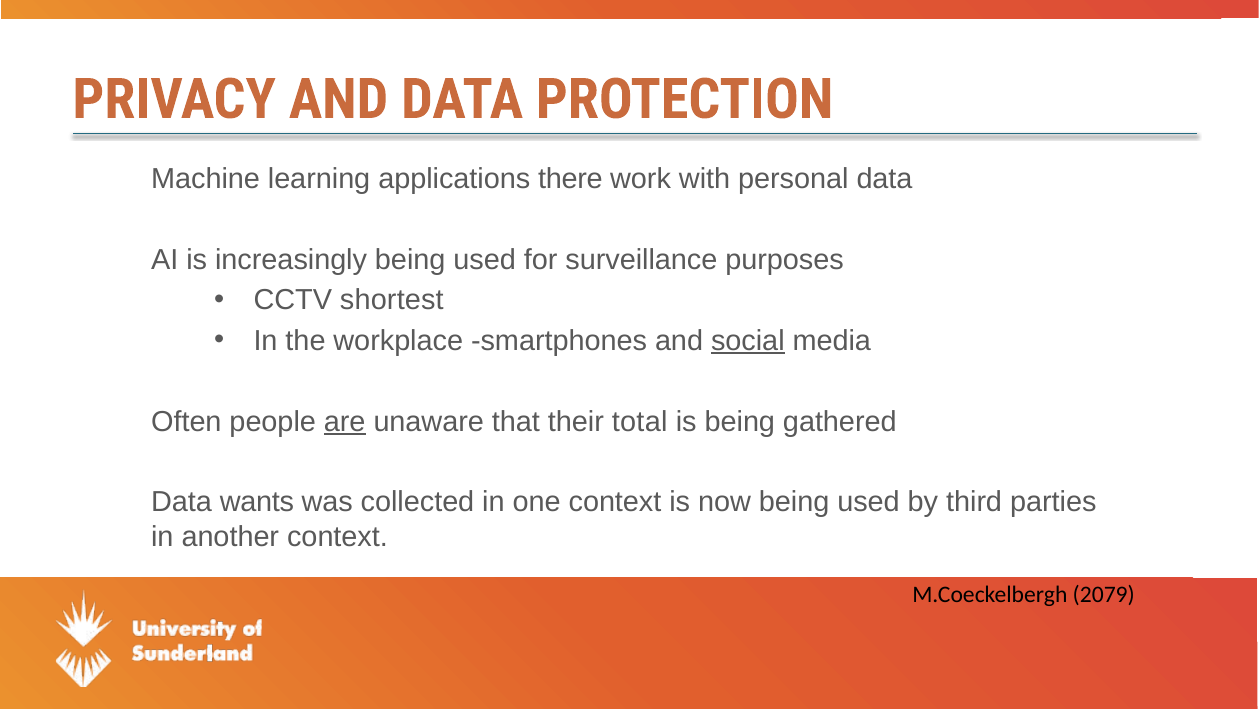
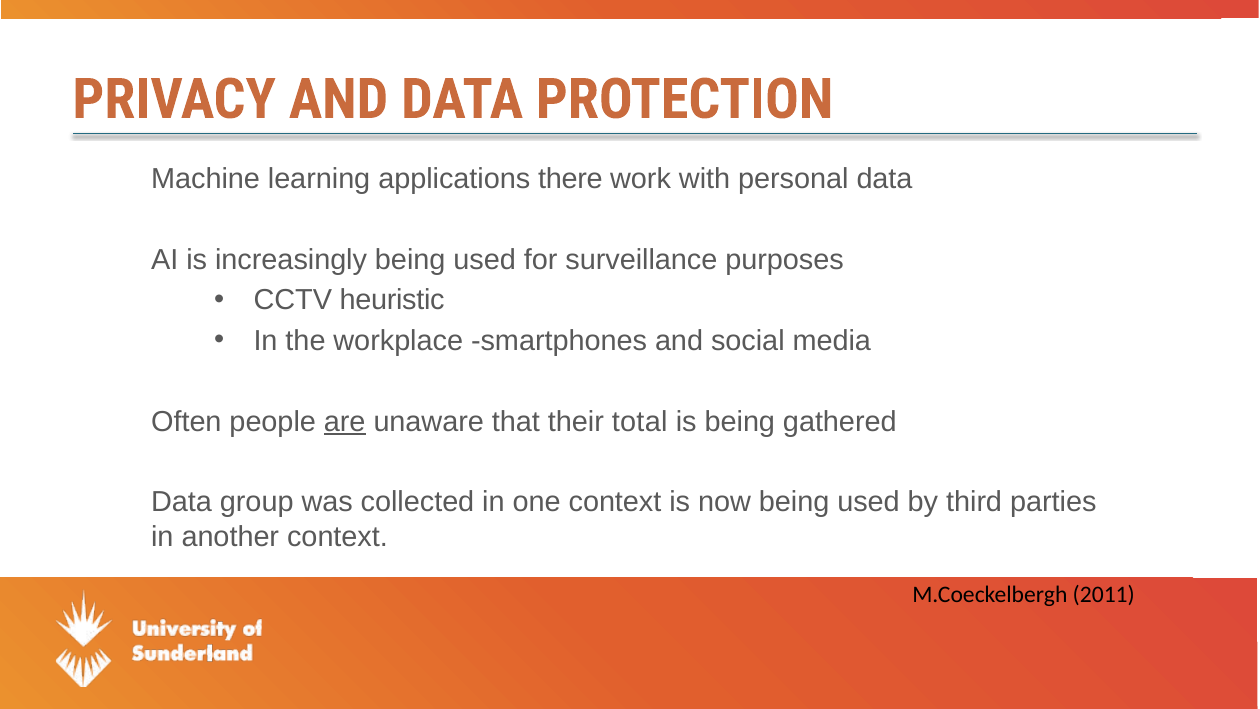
shortest: shortest -> heuristic (392, 300)
social underline: present -> none (748, 341)
wants: wants -> group (257, 502)
2079: 2079 -> 2011 (1104, 594)
